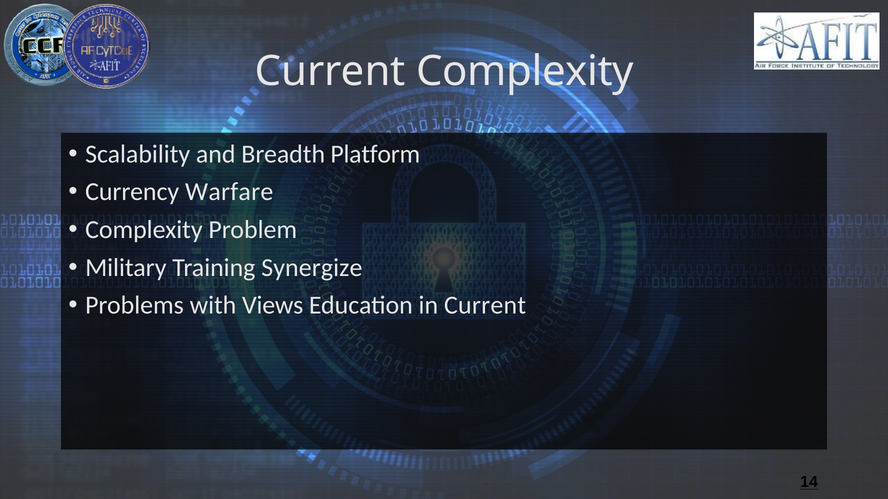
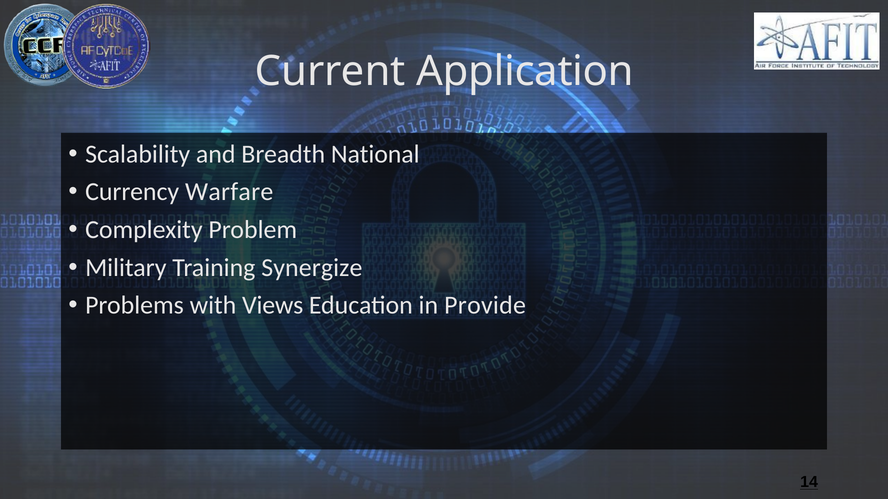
Current Complexity: Complexity -> Application (525, 71)
Platform: Platform -> National (375, 154)
in Current: Current -> Provide (485, 306)
